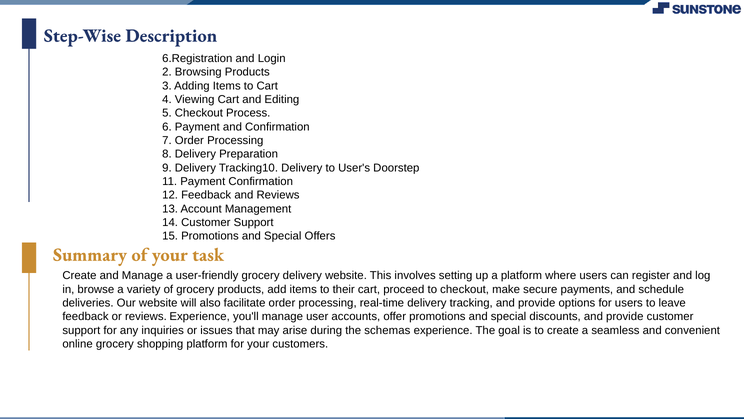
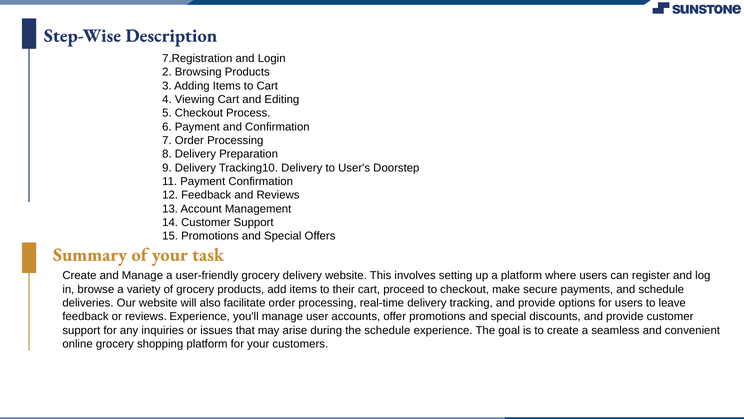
6.Registration: 6.Registration -> 7.Registration (197, 58)
the schemas: schemas -> schedule (387, 330)
